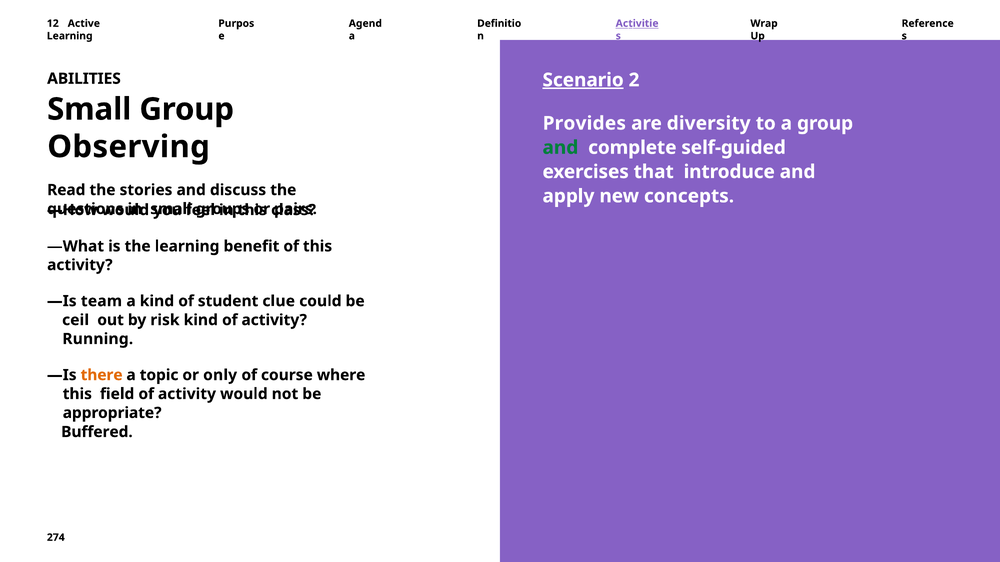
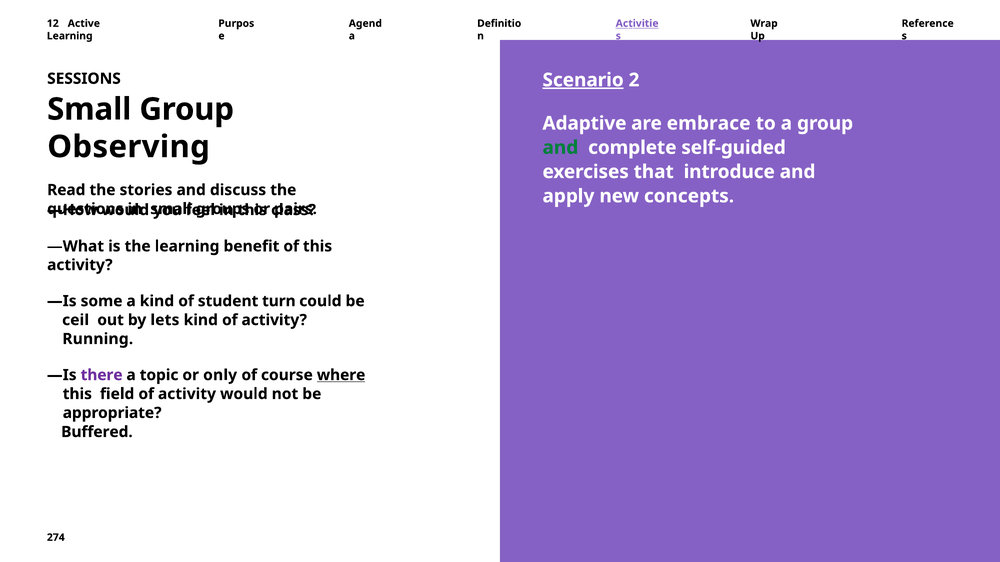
ABILITIES: ABILITIES -> SESSIONS (84, 79)
Provides: Provides -> Adaptive (584, 123)
diversity: diversity -> embrace (709, 123)
team: team -> some (102, 301)
clue: clue -> turn (279, 301)
risk: risk -> lets (165, 320)
there colour: orange -> purple (102, 375)
where underline: none -> present (341, 375)
